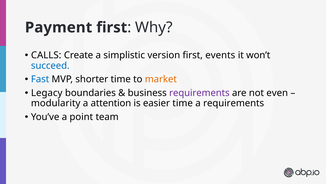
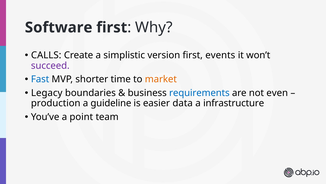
Payment: Payment -> Software (59, 27)
succeed colour: blue -> purple (50, 65)
requirements colour: purple -> blue (199, 93)
modularity: modularity -> production (56, 103)
attention: attention -> guideline (111, 103)
easier time: time -> data (183, 103)
a requirements: requirements -> infrastructure (234, 103)
